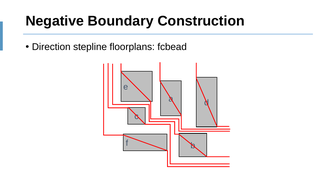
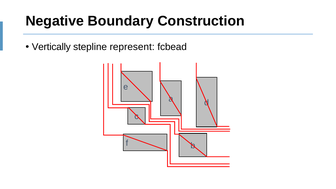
Direction: Direction -> Vertically (51, 47)
floorplans: floorplans -> represent (132, 47)
